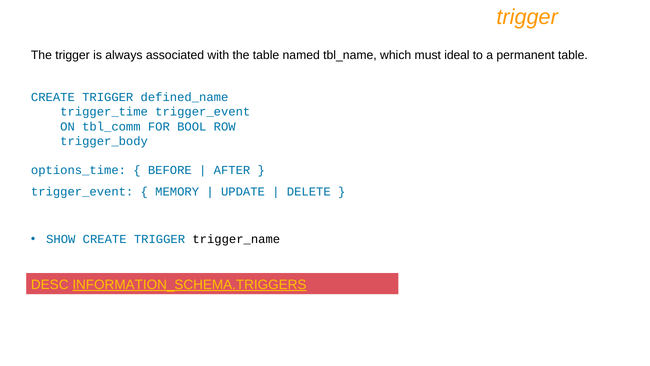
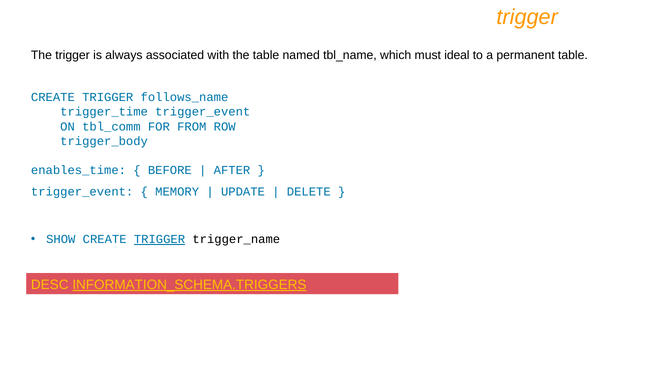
defined_name: defined_name -> follows_name (184, 97)
BOOL: BOOL -> FROM (192, 126)
options_time: options_time -> enables_time (78, 170)
TRIGGER underline: none -> present (160, 239)
